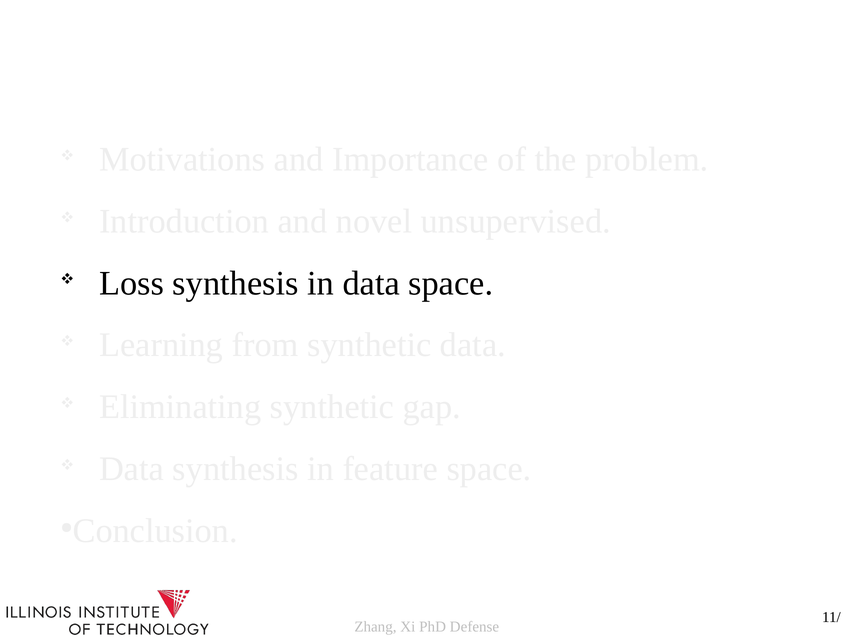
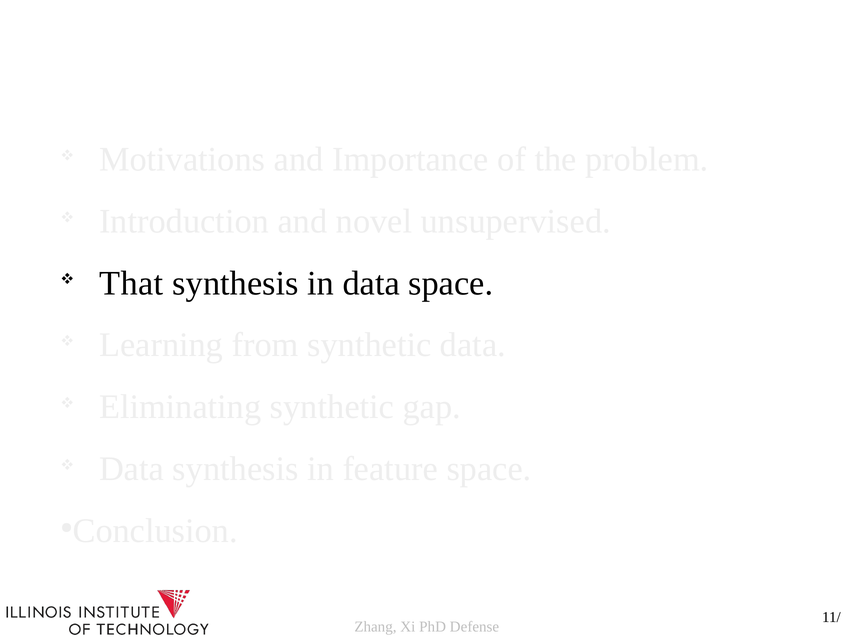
Loss: Loss -> That (131, 283)
